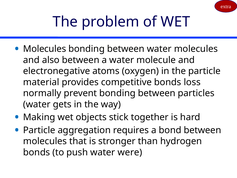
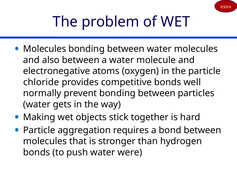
material: material -> chloride (41, 82)
loss: loss -> well (192, 82)
